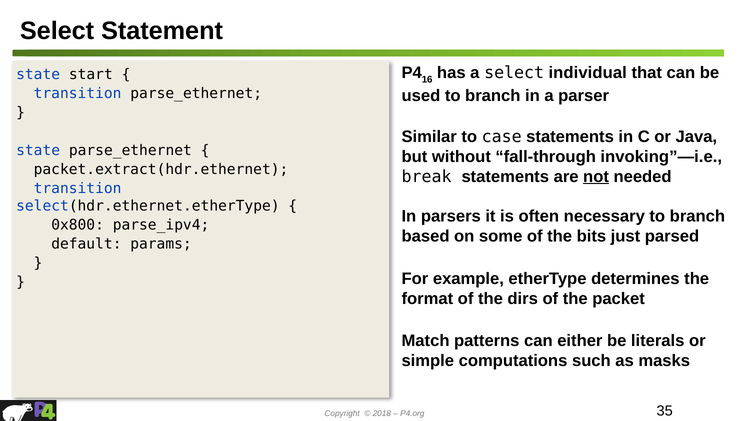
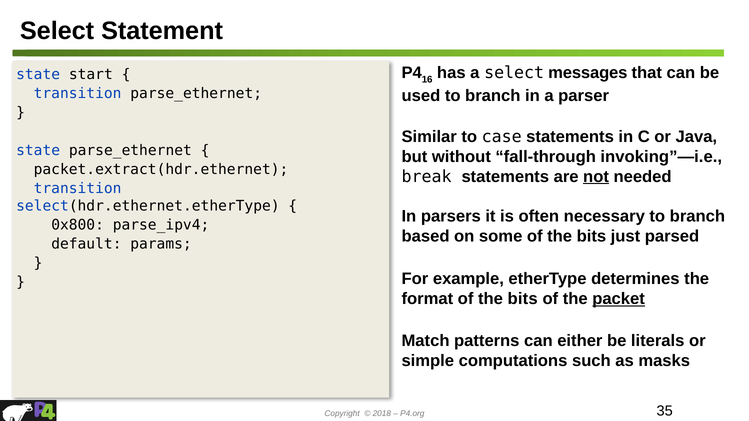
individual: individual -> messages (588, 73)
format of the dirs: dirs -> bits (523, 299)
packet underline: none -> present (619, 299)
